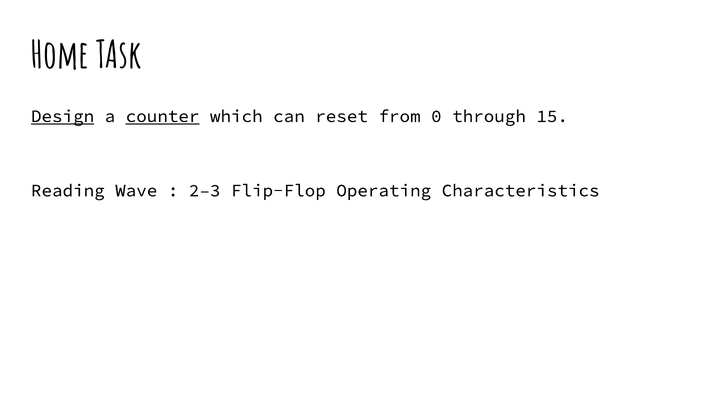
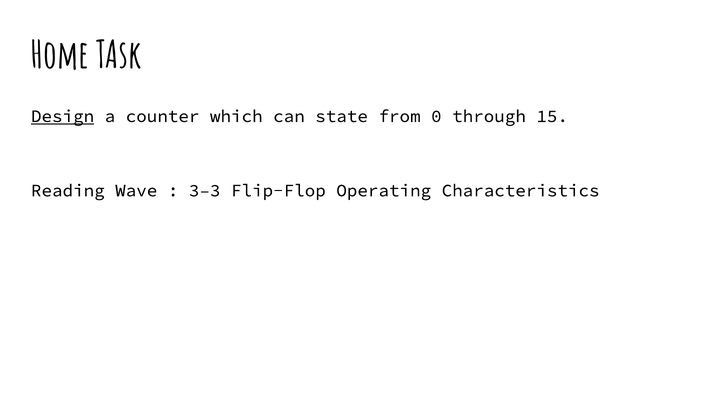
counter underline: present -> none (163, 116)
reset: reset -> state (342, 116)
2–3: 2–3 -> 3–3 (205, 190)
